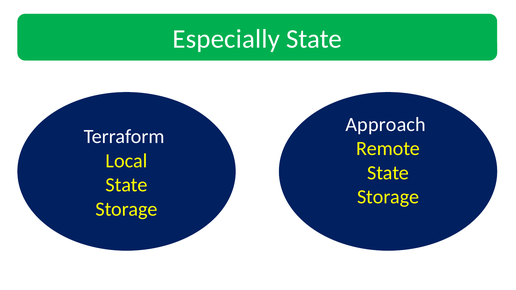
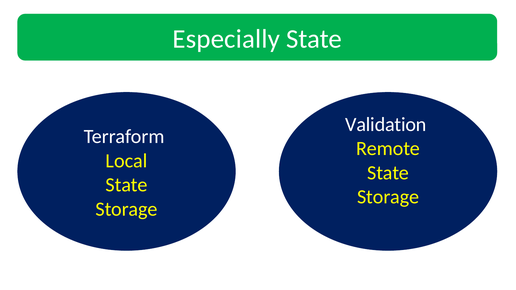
Approach: Approach -> Validation (386, 125)
